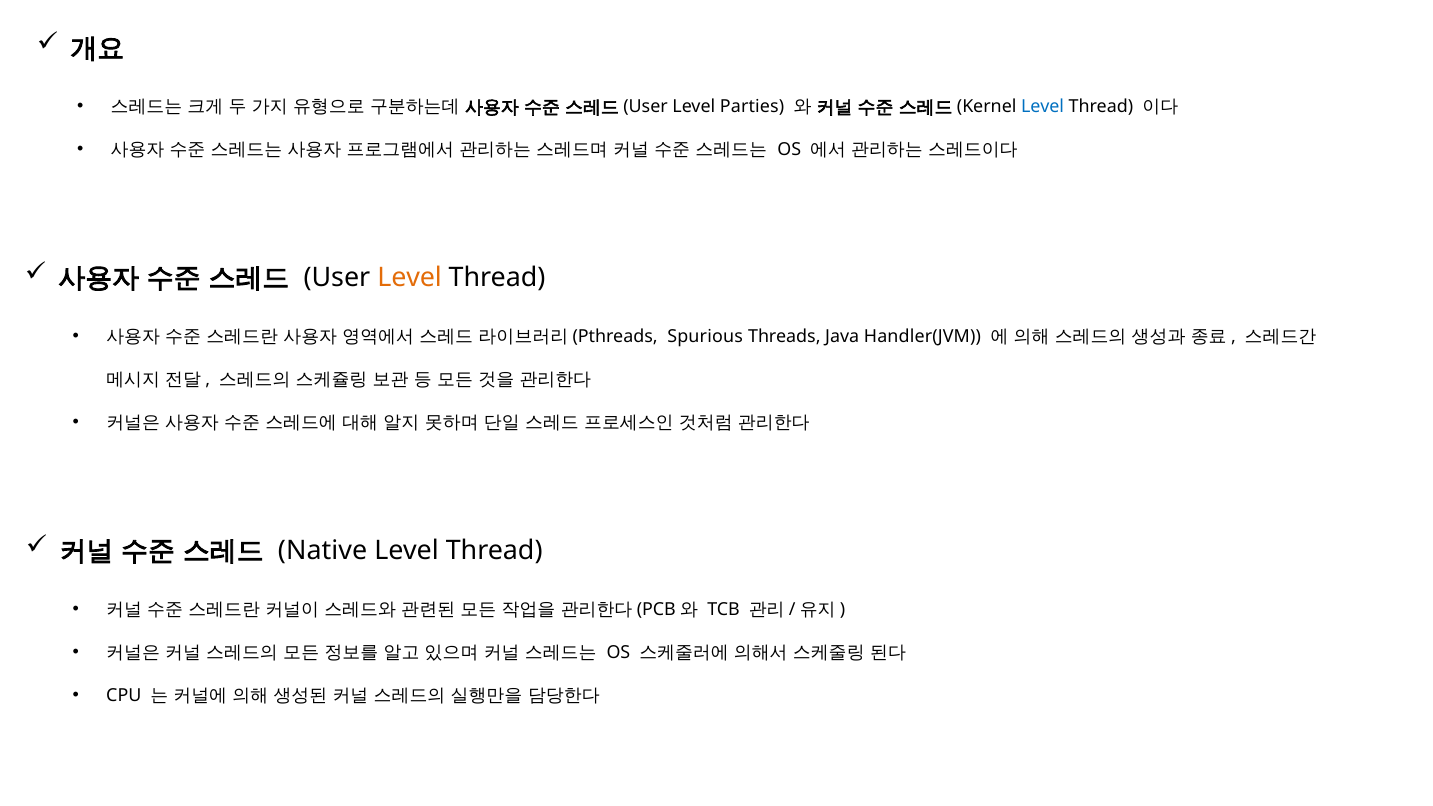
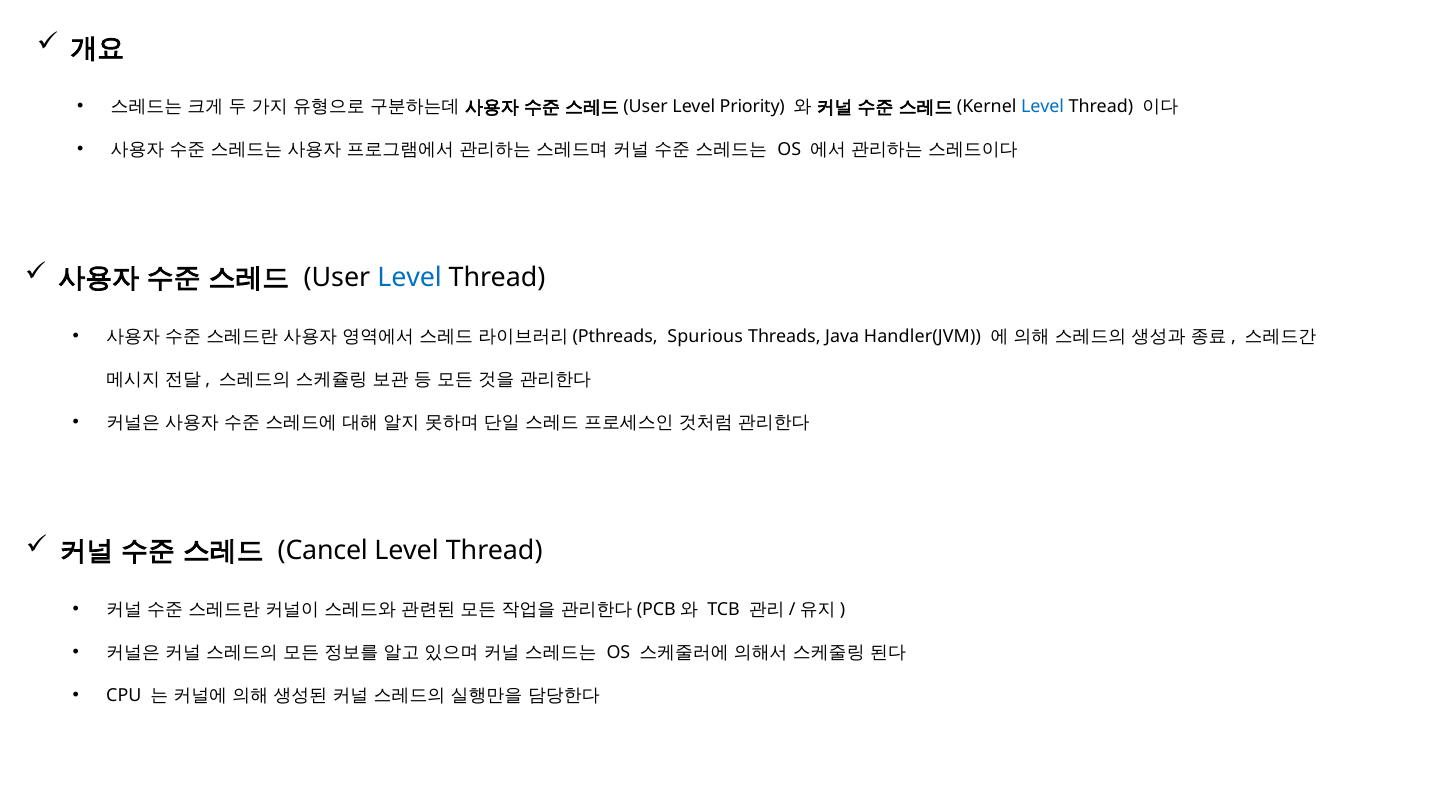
Parties: Parties -> Priority (752, 107)
Level colour: orange -> blue (410, 278)
Native: Native -> Cancel (323, 551)
